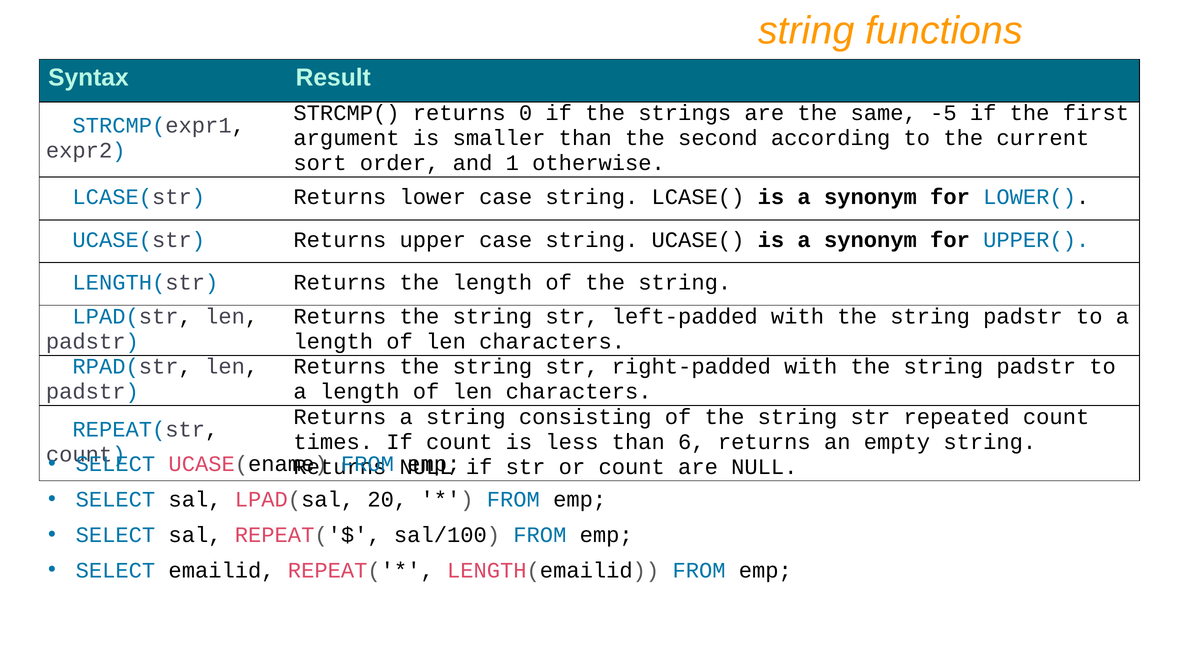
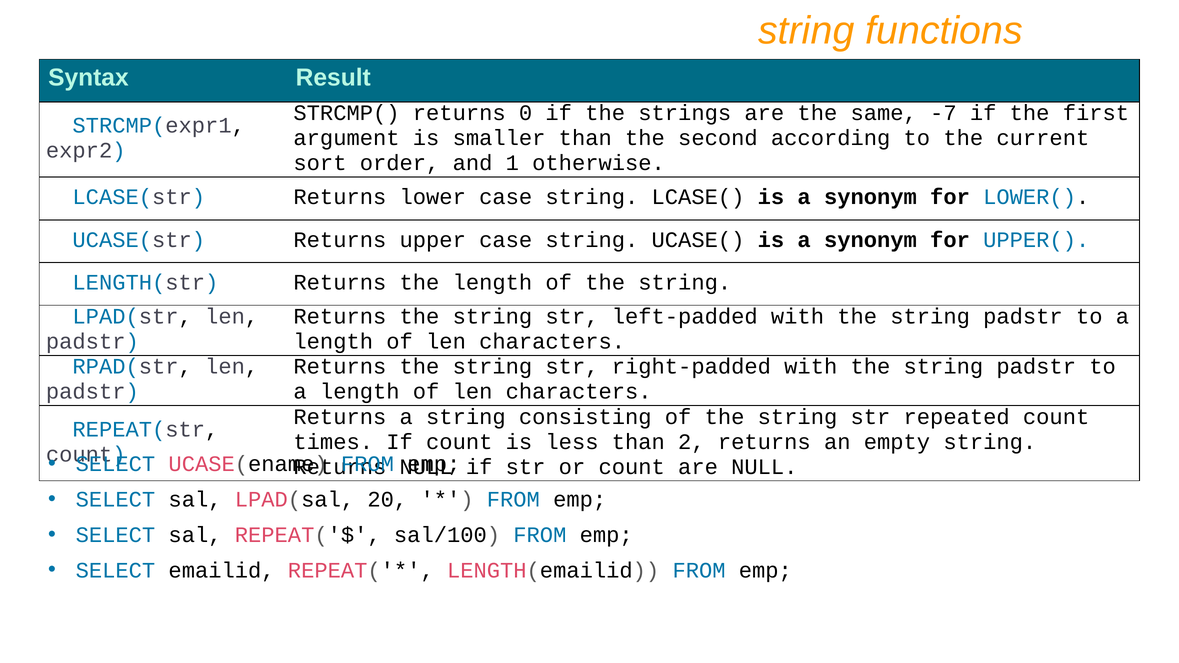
-5: -5 -> -7 (943, 113)
6: 6 -> 2 (691, 442)
